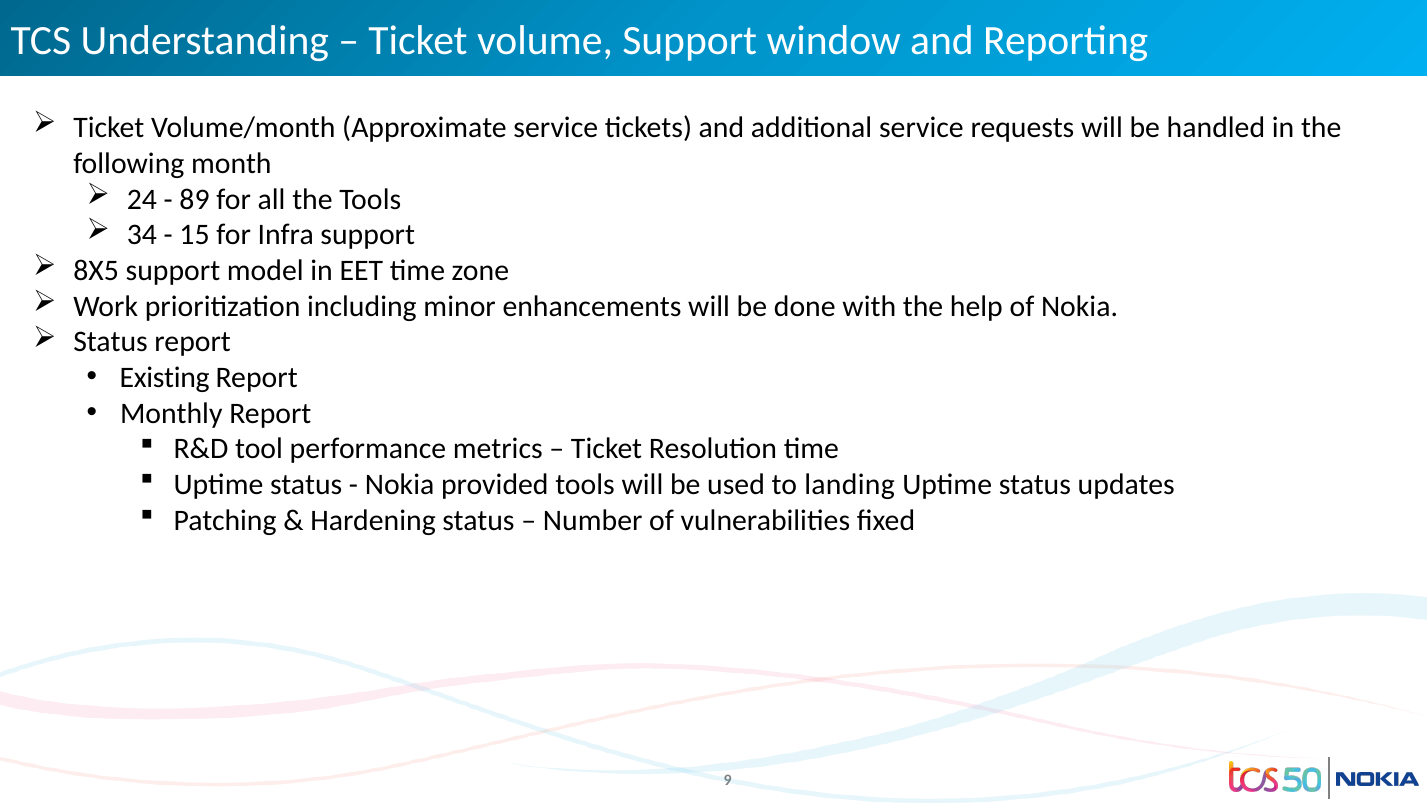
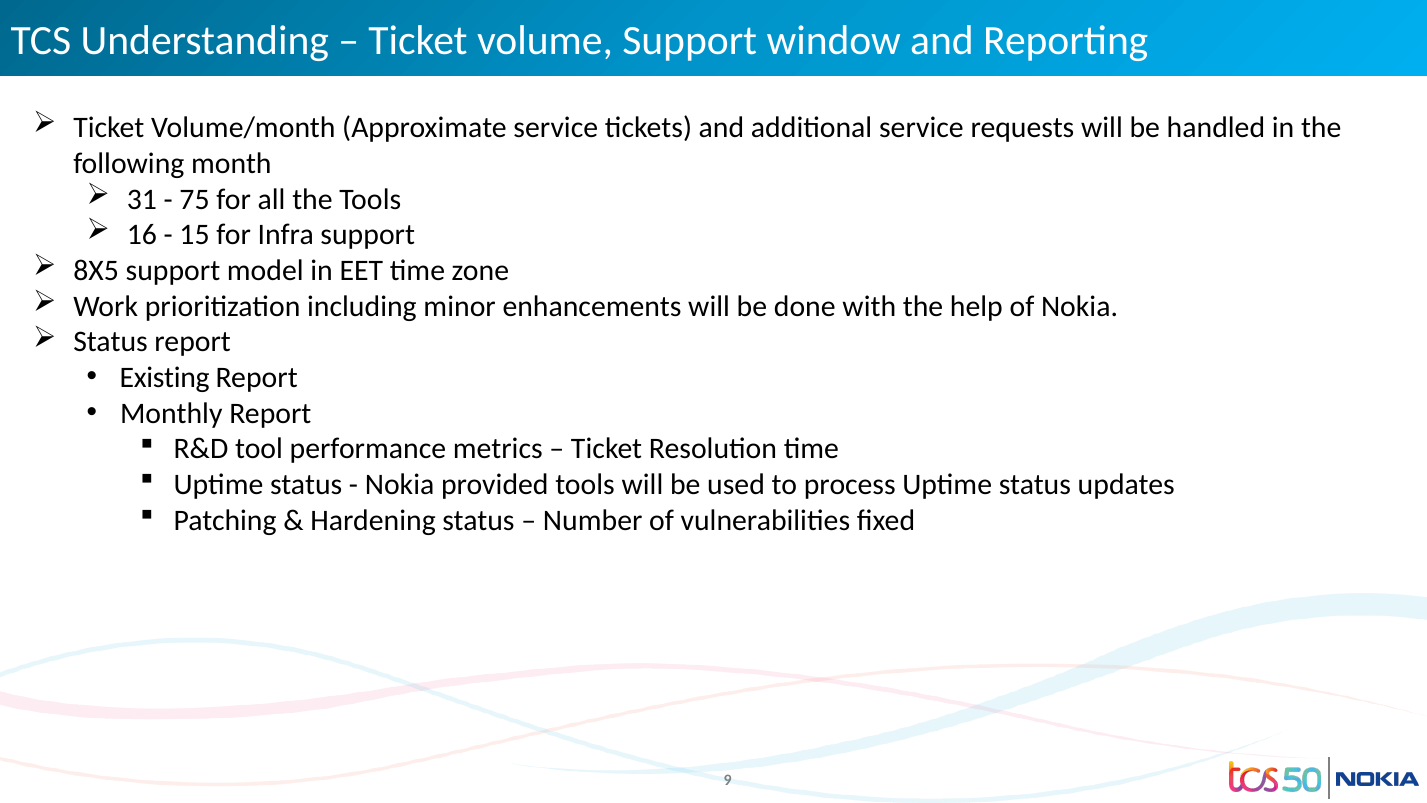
24: 24 -> 31 (142, 199)
89: 89 -> 75 (195, 199)
34: 34 -> 16 (142, 235)
landing: landing -> process (850, 485)
